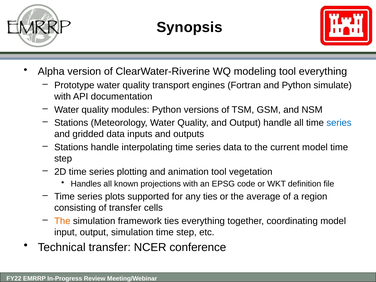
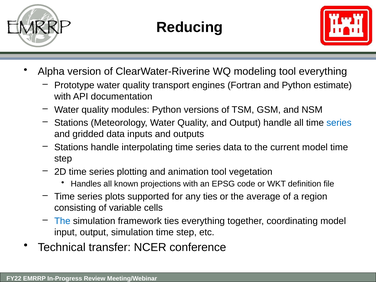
Synopsis: Synopsis -> Reducing (190, 27)
simulate: simulate -> estimate (333, 85)
of transfer: transfer -> variable (125, 208)
The colour: orange -> blue (62, 221)
